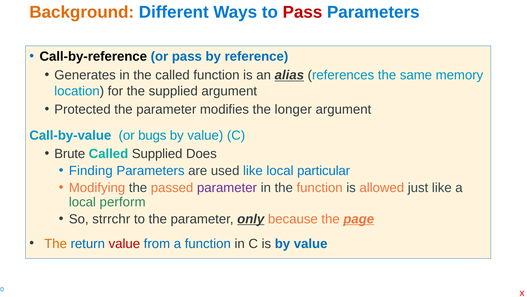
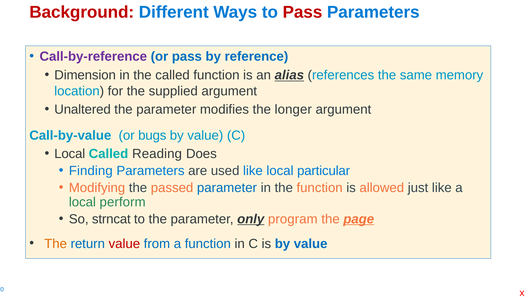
Background colour: orange -> red (82, 12)
Call-by-reference colour: black -> purple (93, 57)
Generates: Generates -> Dimension (85, 75)
Protected: Protected -> Unaltered (83, 109)
Brute: Brute -> Local (70, 154)
Called Supplied: Supplied -> Reading (157, 154)
parameter colour: purple -> blue (227, 187)
strrchr: strrchr -> strncat (111, 219)
because: because -> program (293, 219)
